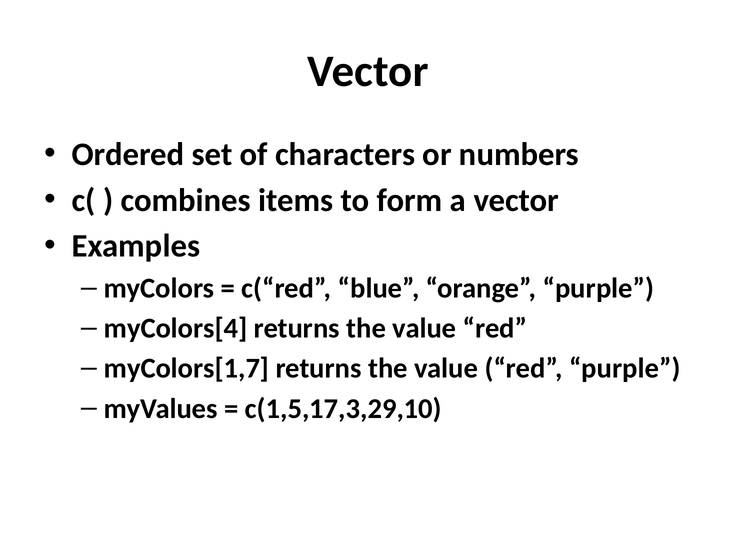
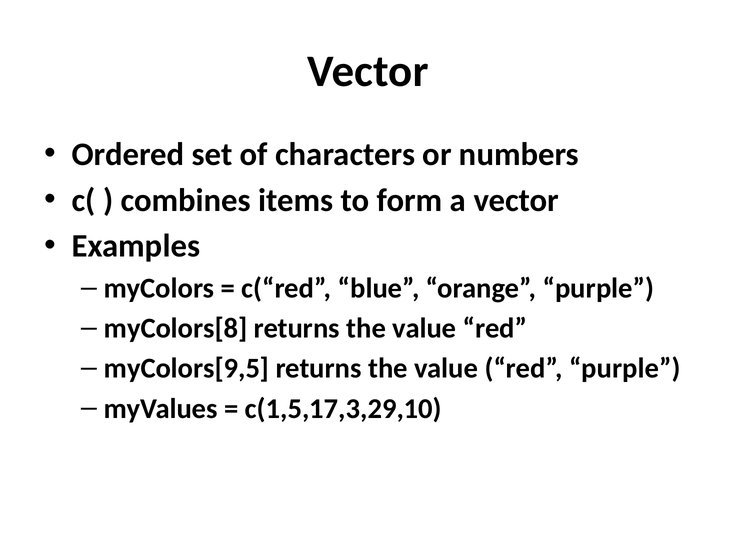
myColors[4: myColors[4 -> myColors[8 (176, 328)
myColors[1,7: myColors[1,7 -> myColors[9,5 (187, 368)
